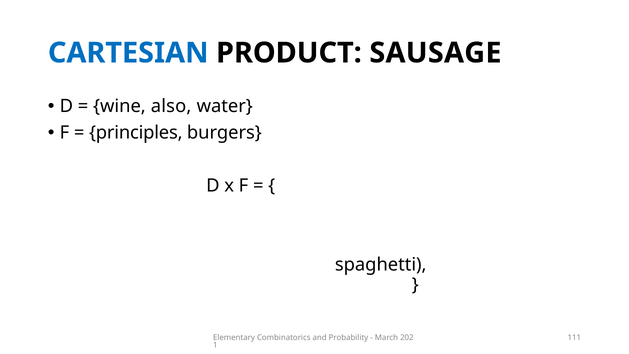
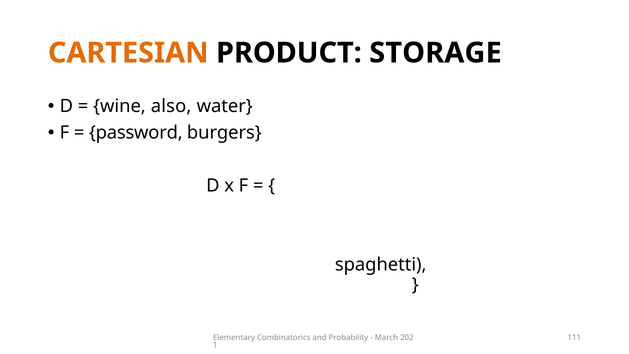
CARTESIAN colour: blue -> orange (128, 53)
SAUSAGE: SAUSAGE -> STORAGE (436, 53)
principles: principles -> password (136, 133)
